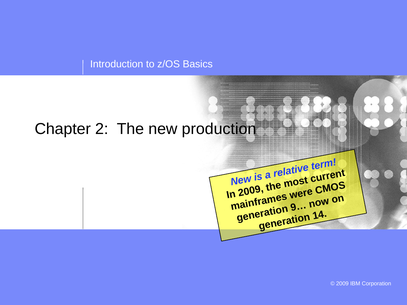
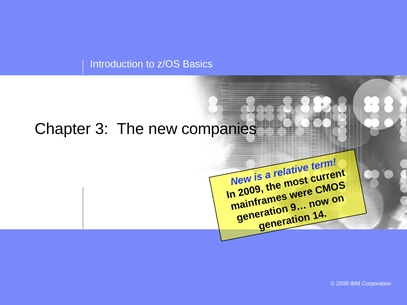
2: 2 -> 3 (102, 129)
production: production -> companies (219, 129)
